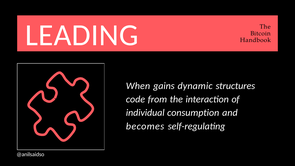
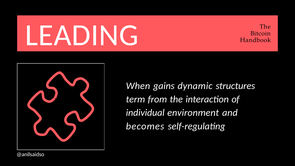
code: code -> term (136, 99)
consumption: consumption -> environment (193, 113)
